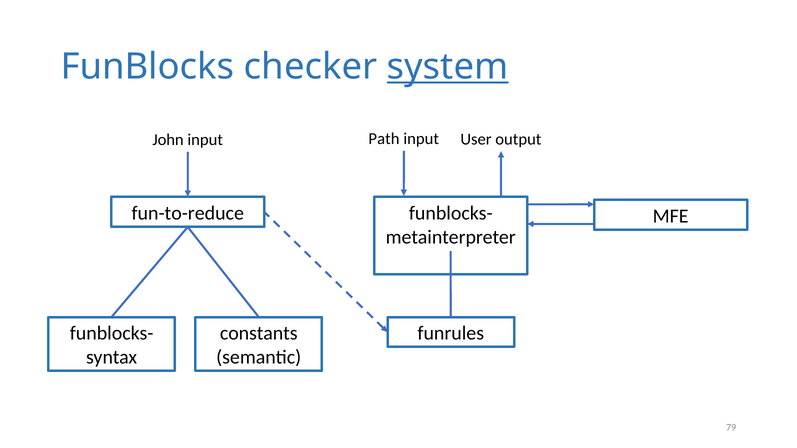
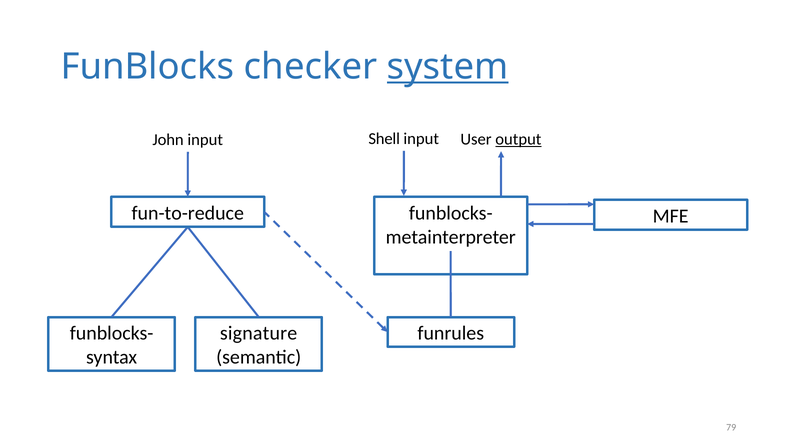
Path: Path -> Shell (384, 139)
output underline: none -> present (518, 139)
constants: constants -> signature (259, 334)
